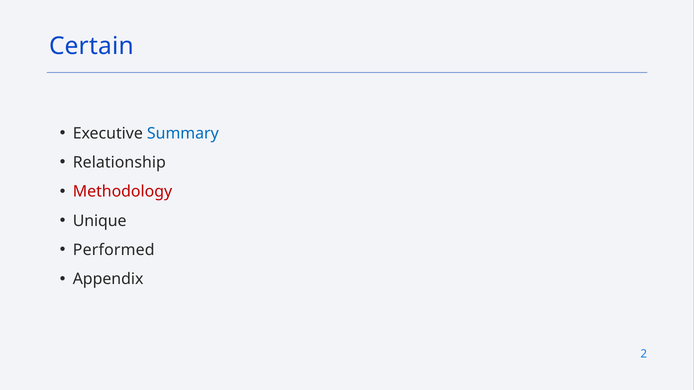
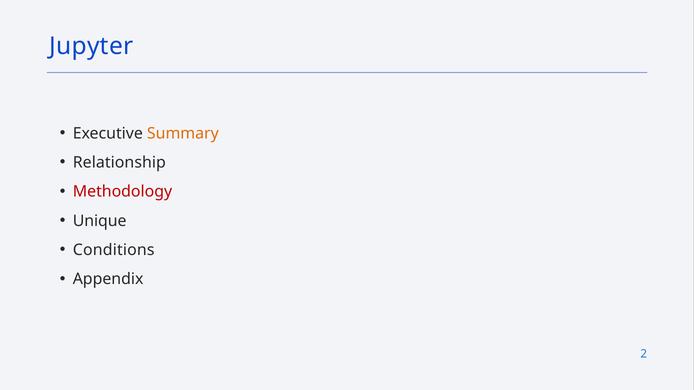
Certain: Certain -> Jupyter (91, 46)
Summary colour: blue -> orange (183, 134)
Performed: Performed -> Conditions (114, 250)
